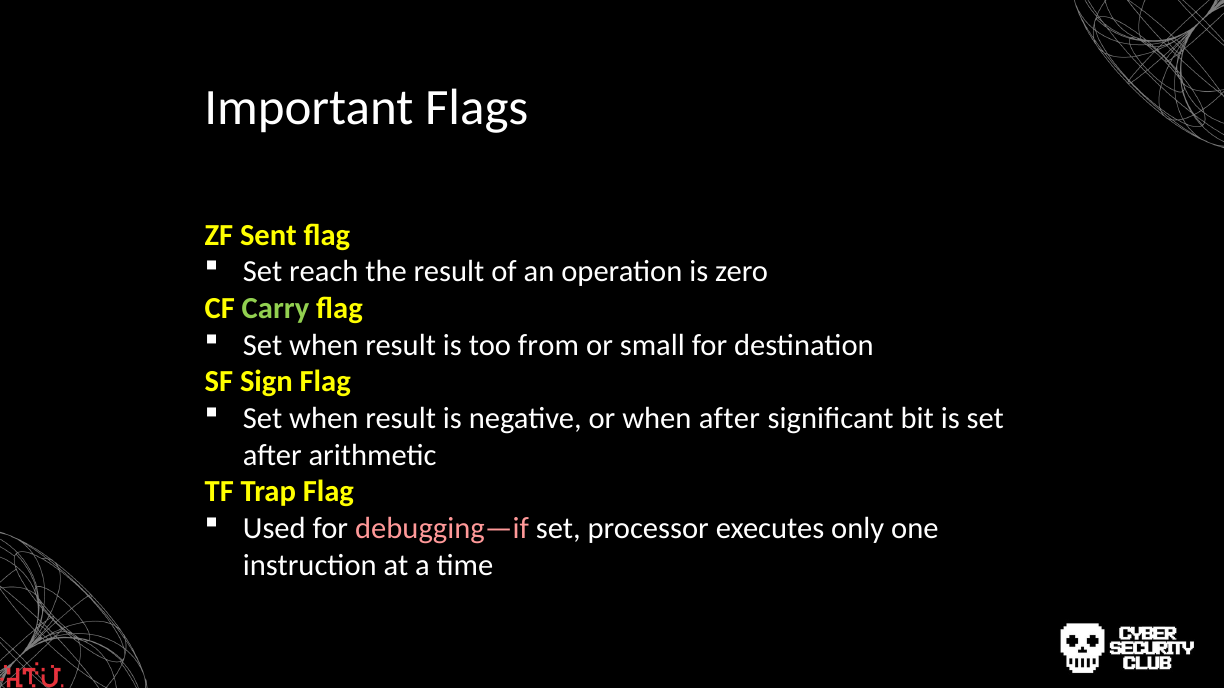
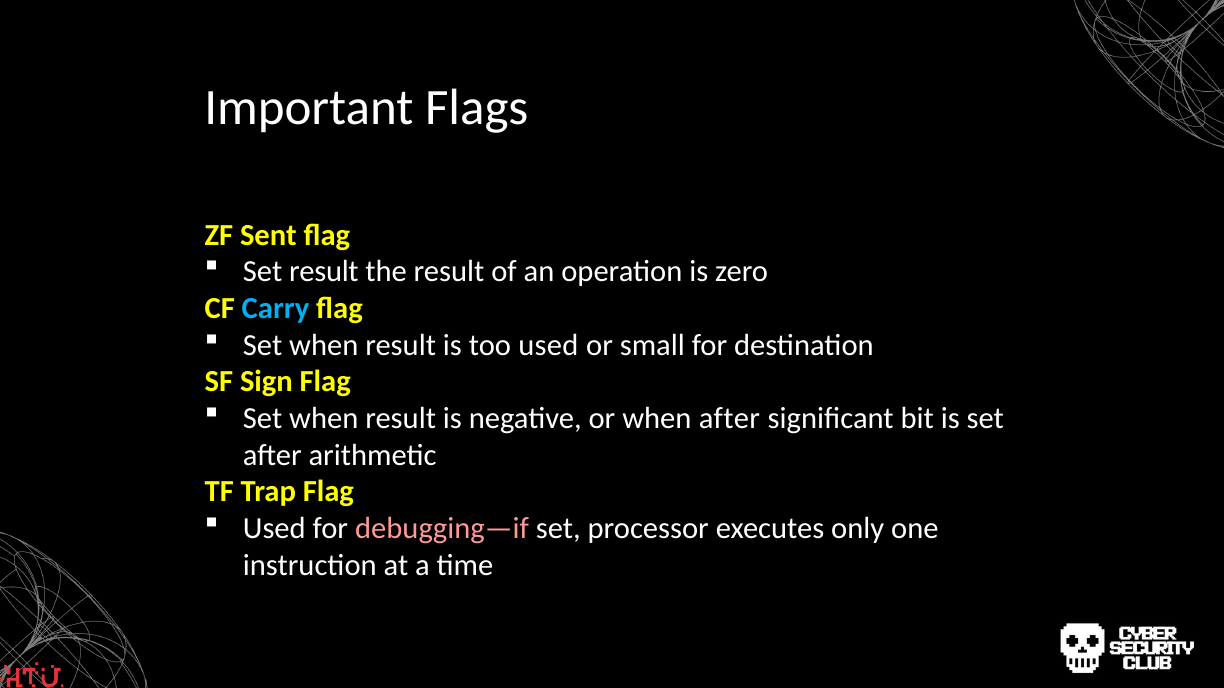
Set reach: reach -> result (324, 272)
Carry colour: light green -> light blue (276, 309)
too from: from -> used (548, 345)
